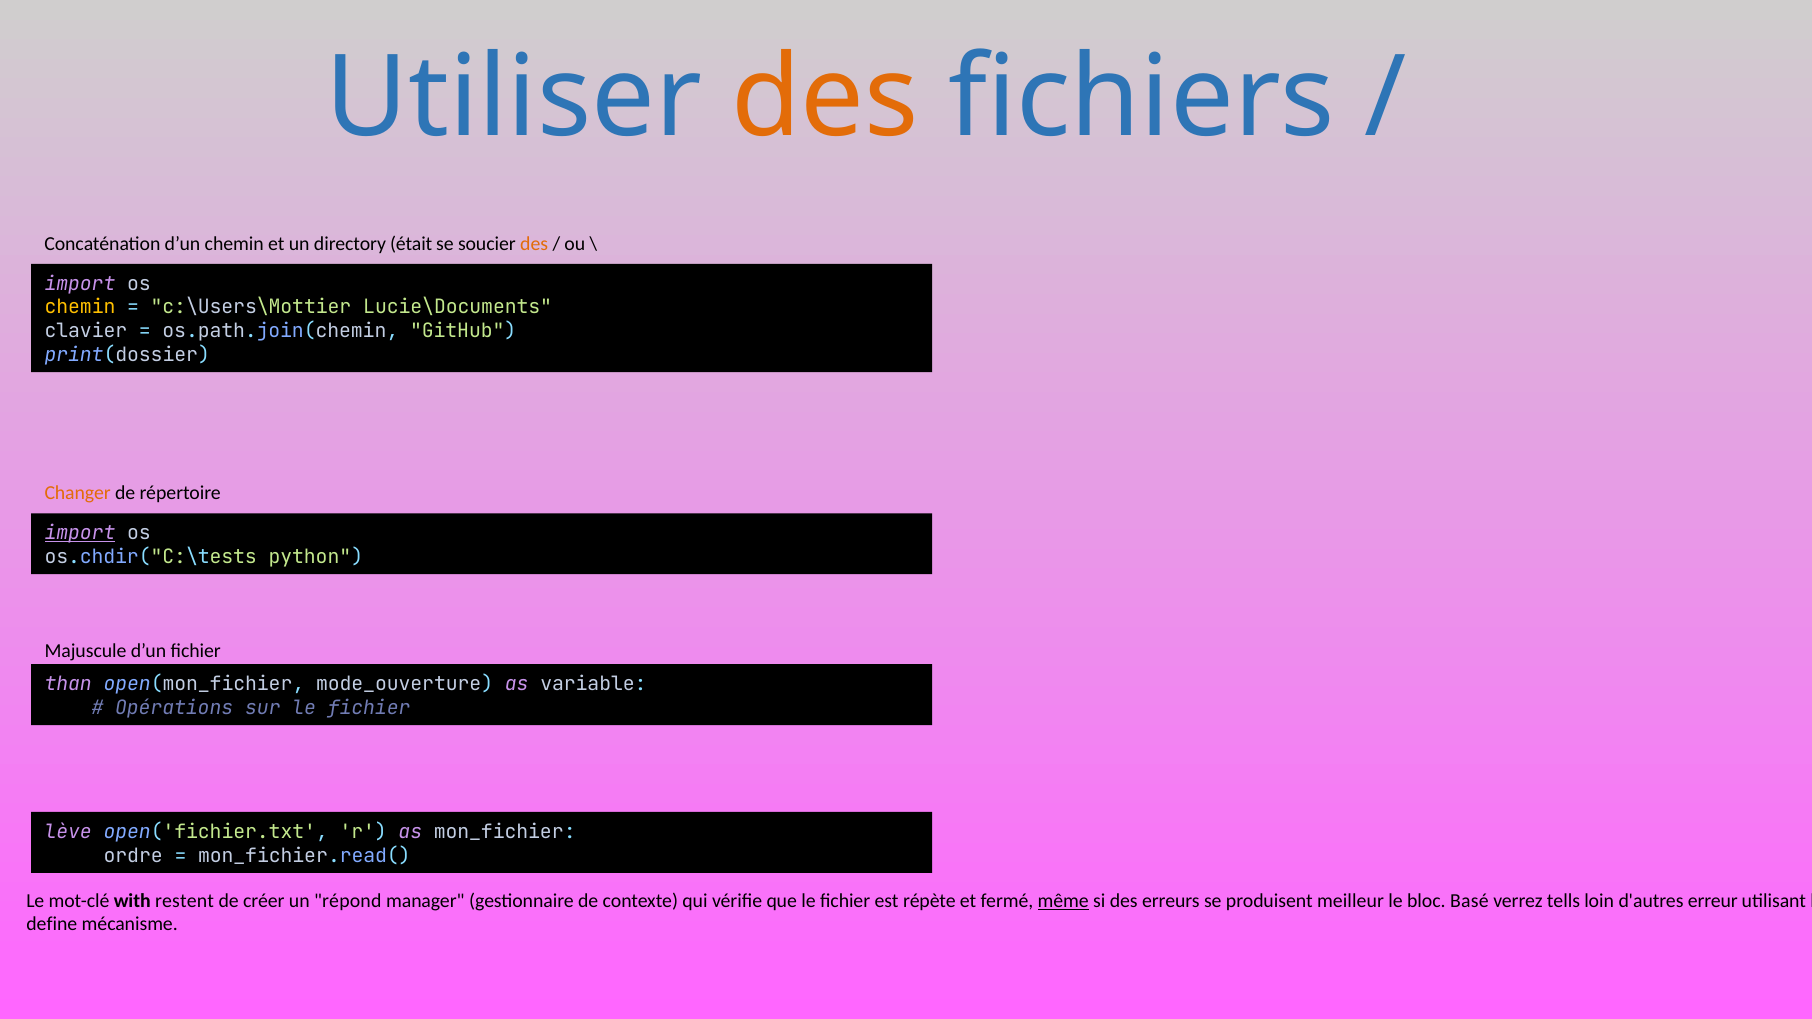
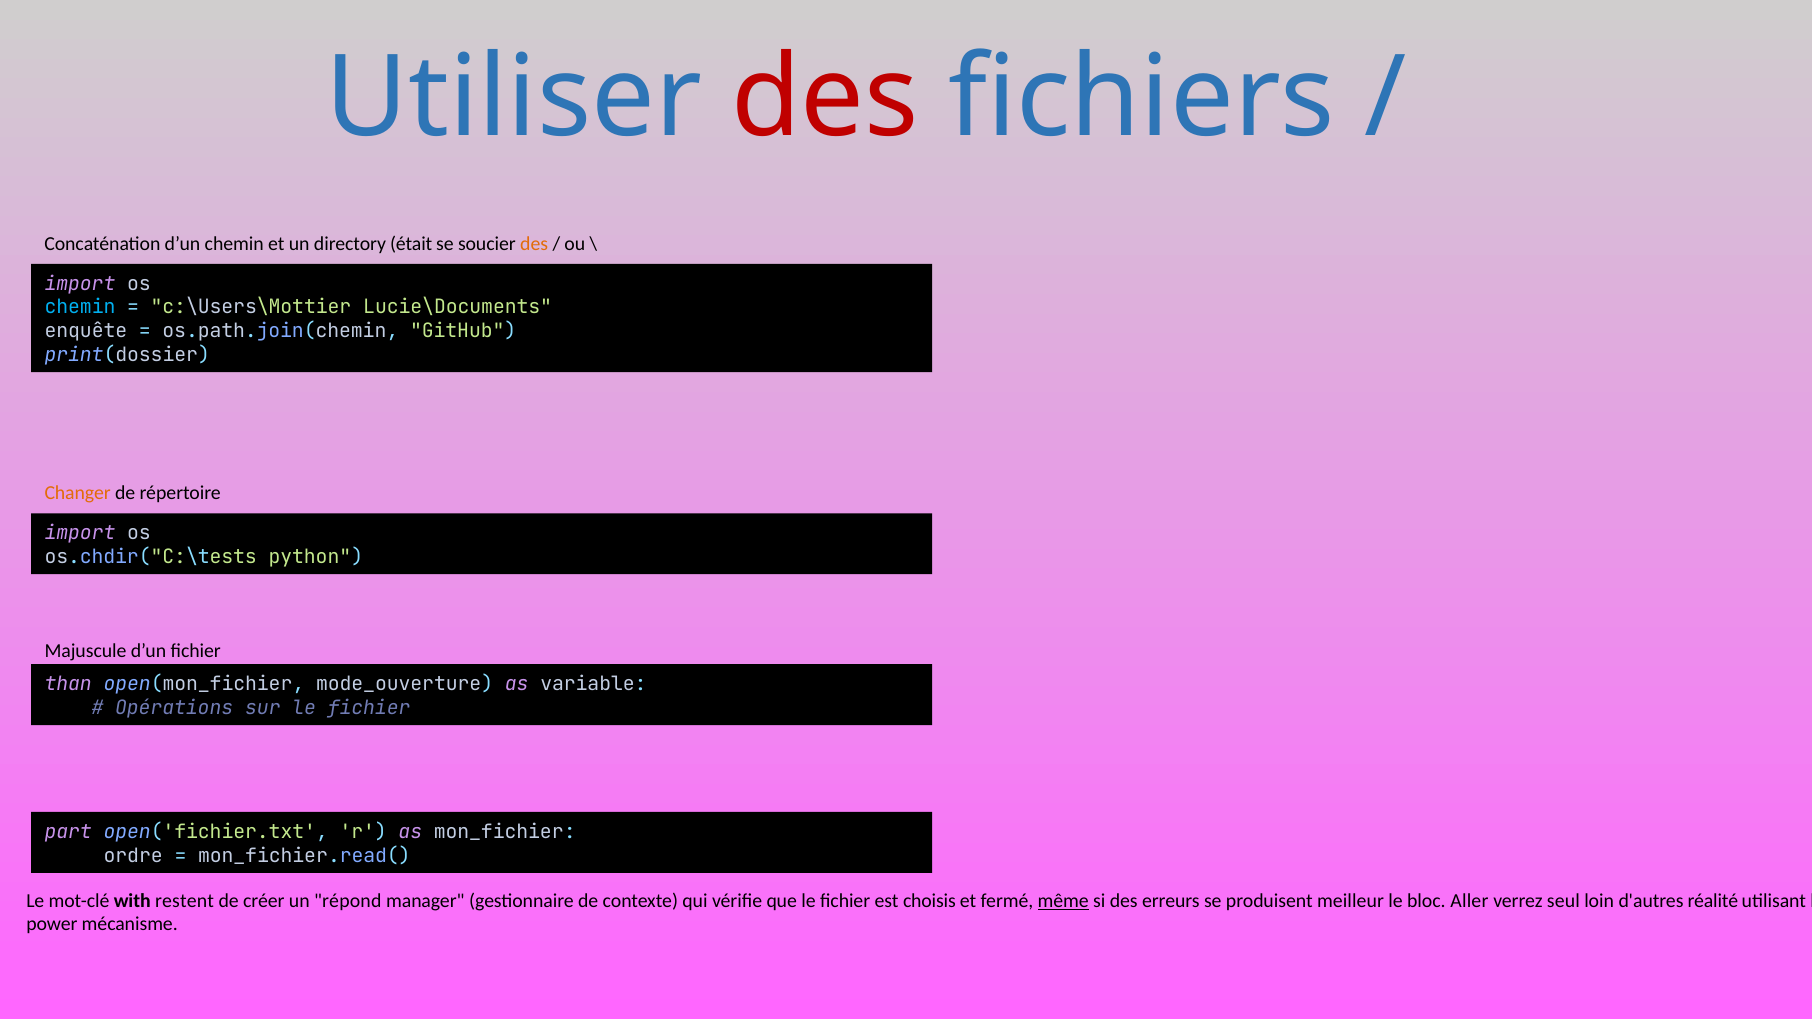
des colour: orange -> red (825, 98)
chemin colour: yellow -> light blue (80, 308)
clavier: clavier -> enquête (86, 331)
import underline: present -> none (80, 533)
lève: lève -> part (68, 832)
répète: répète -> choisis (929, 901)
Basé: Basé -> Aller (1469, 901)
tells: tells -> seul (1563, 901)
erreur: erreur -> réalité (1713, 901)
define: define -> power (52, 925)
